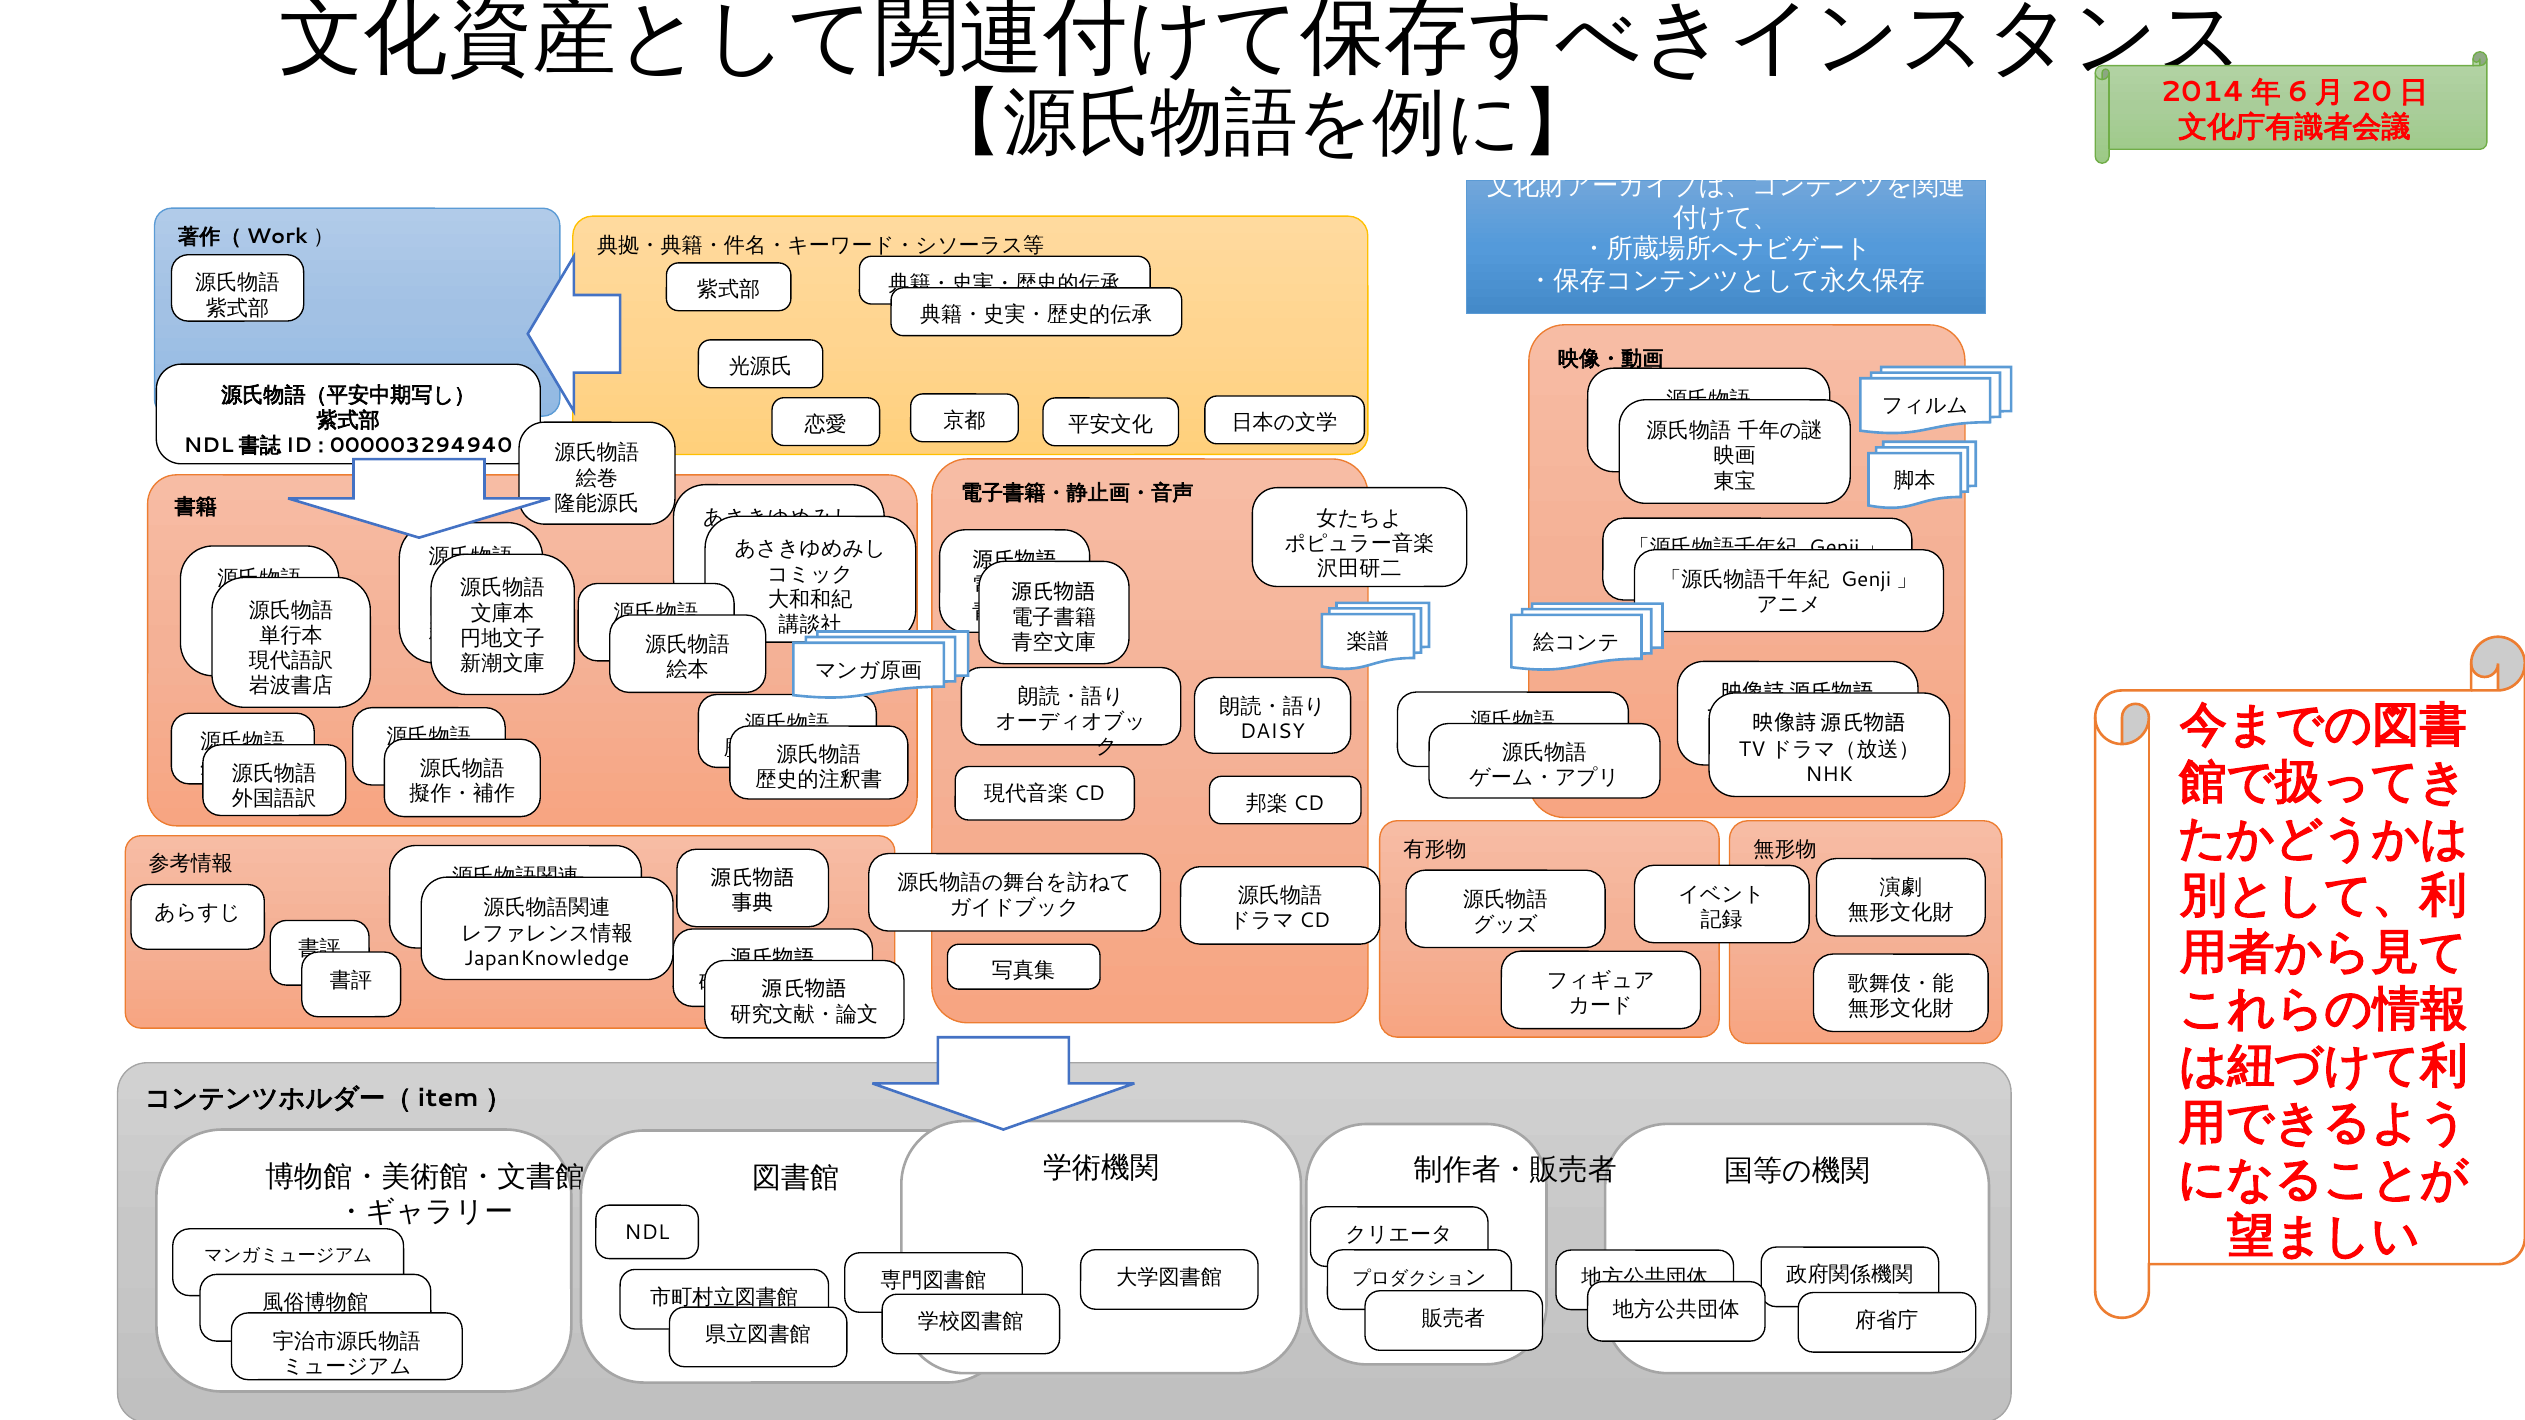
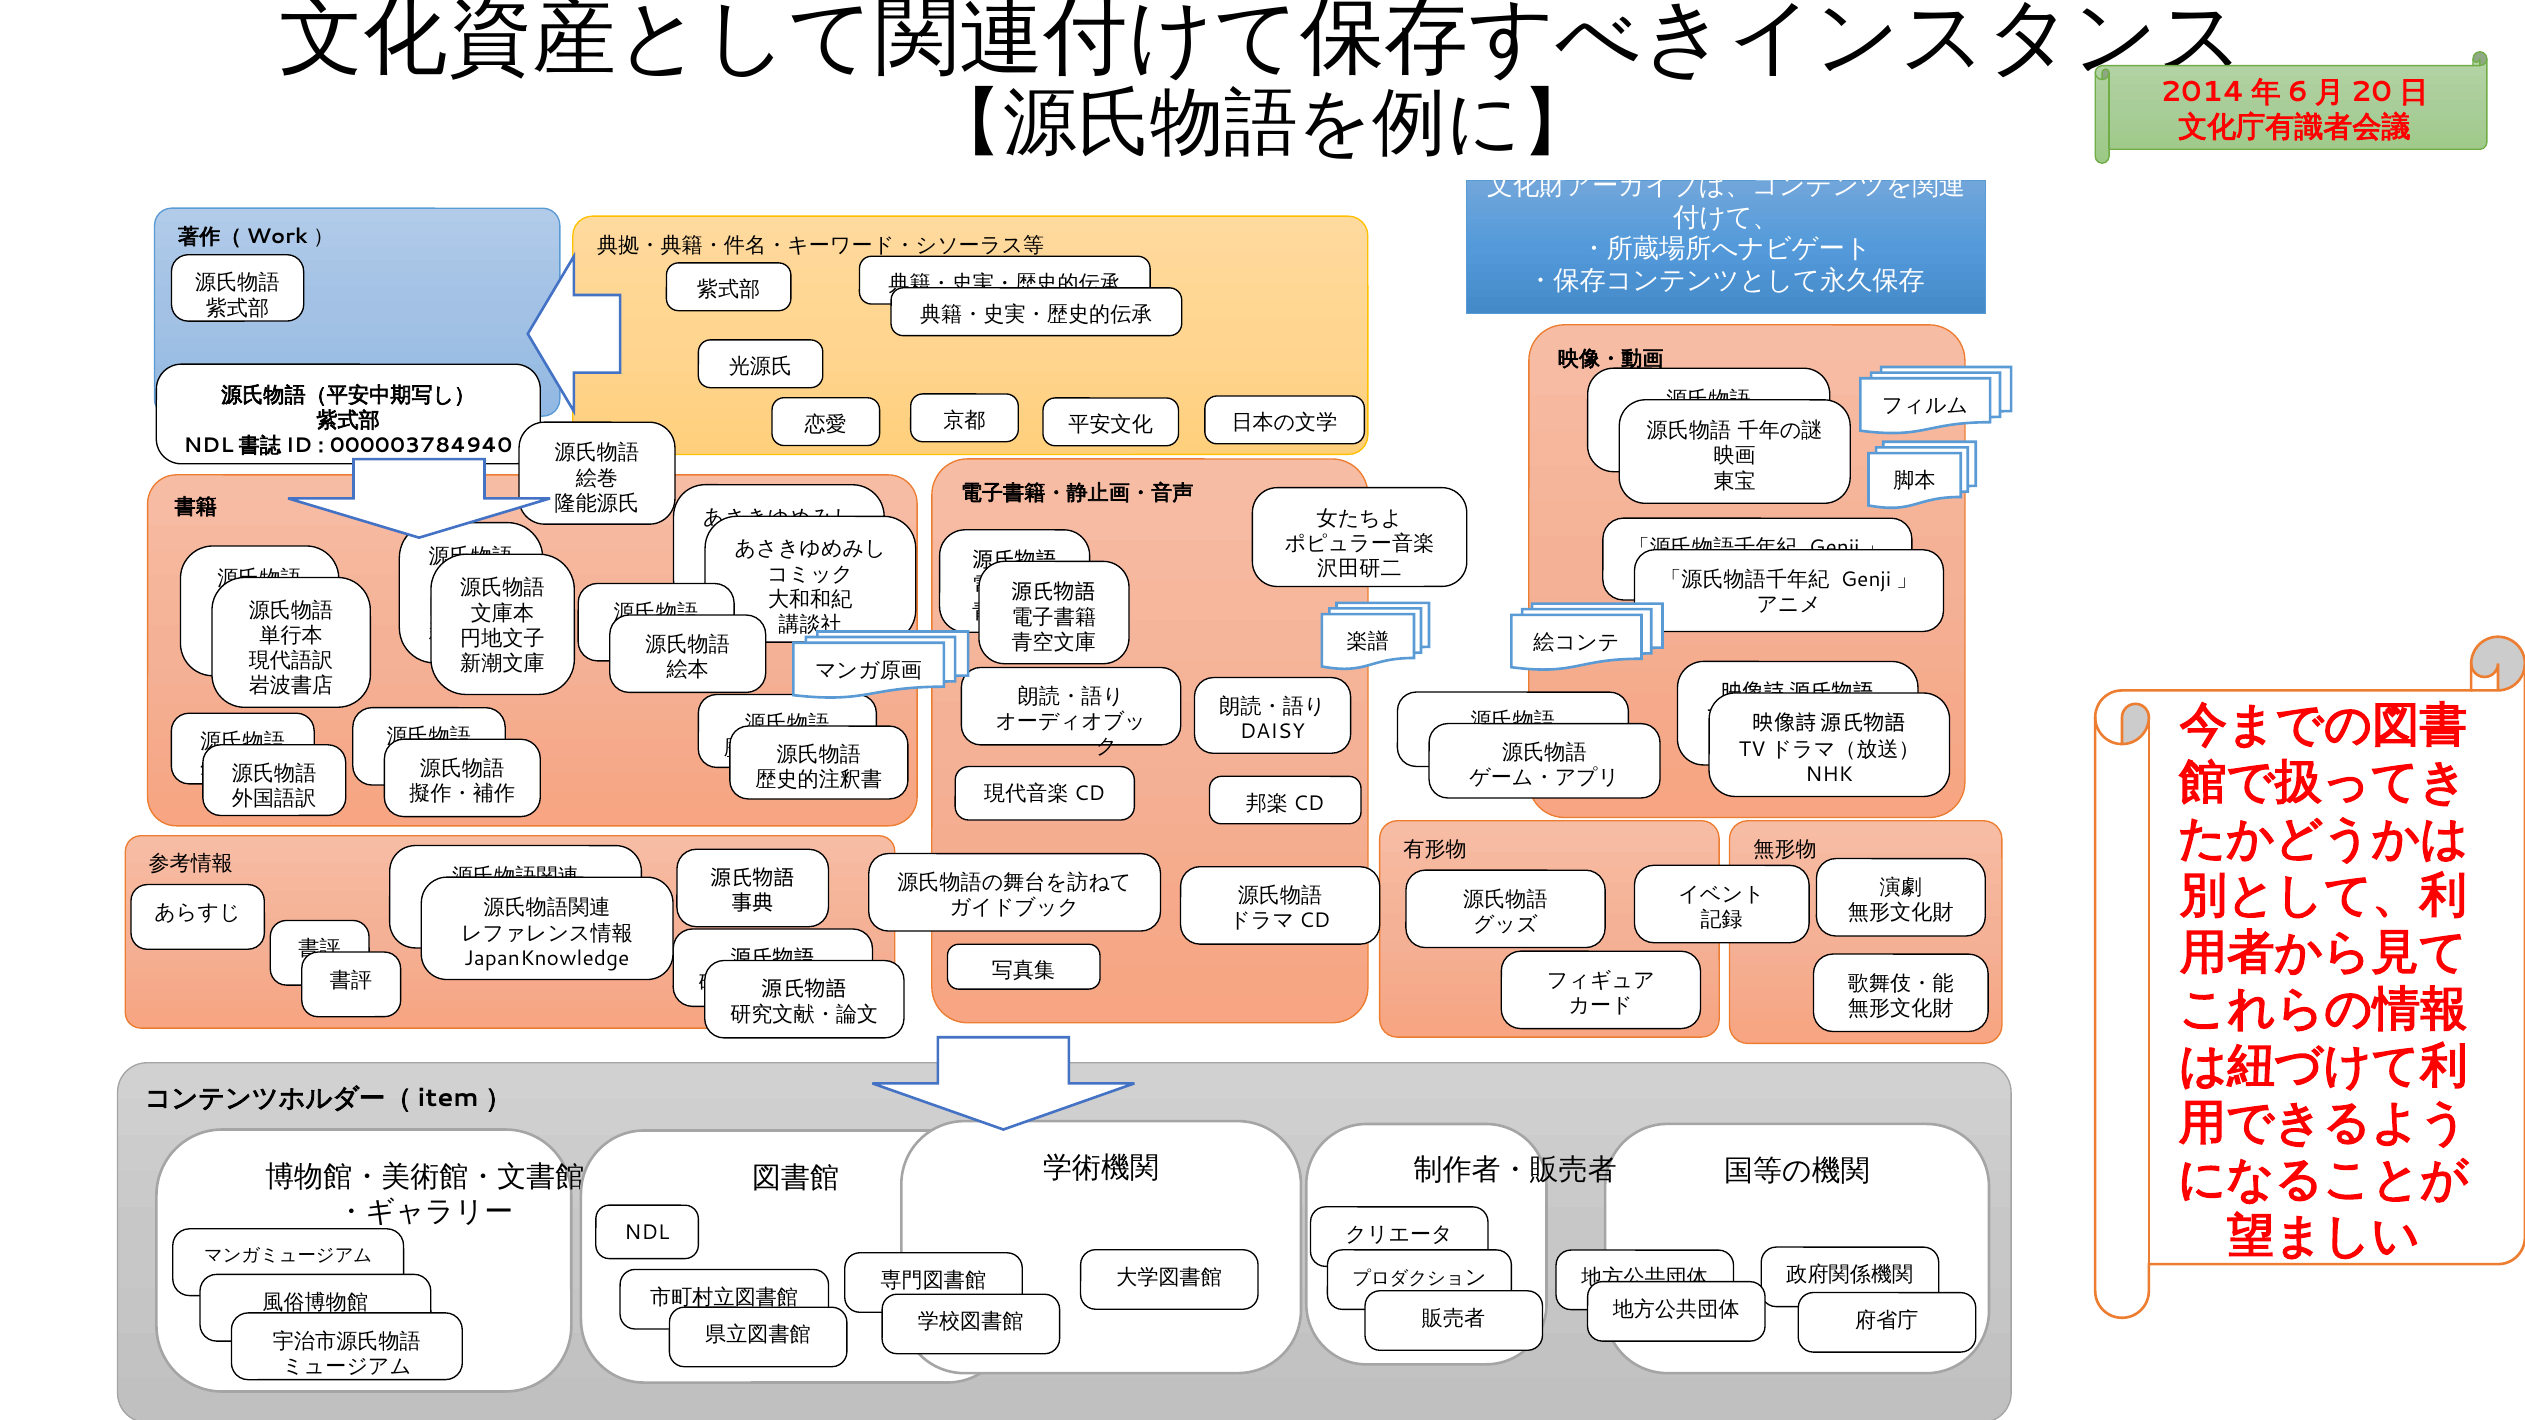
000003294940: 000003294940 -> 000003784940 (421, 445)
